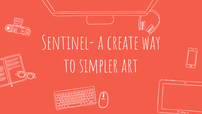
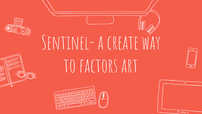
simpler: simpler -> factors (99, 66)
